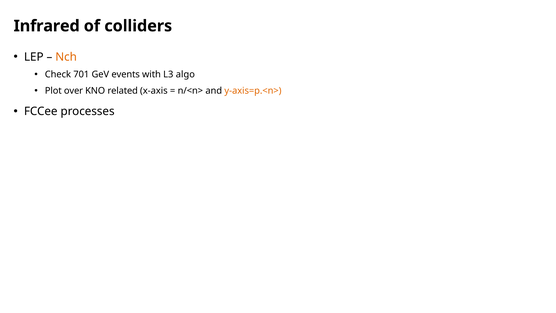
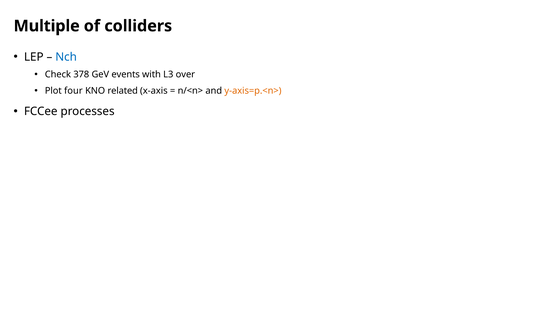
Infrared: Infrared -> Multiple (47, 26)
Nch colour: orange -> blue (66, 57)
701: 701 -> 378 (81, 74)
algo: algo -> over (185, 74)
over: over -> four (73, 91)
